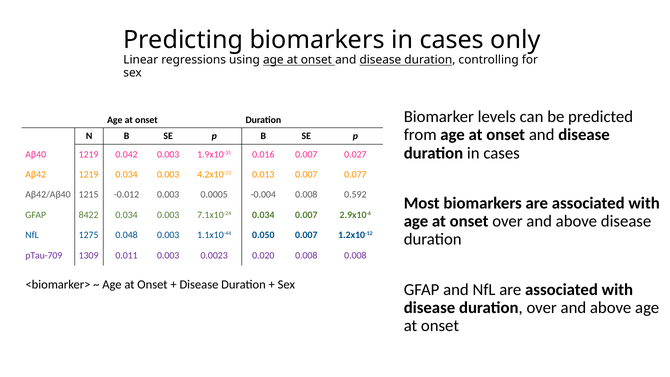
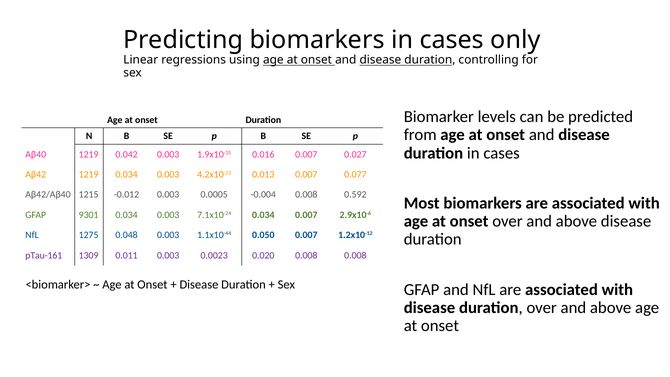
8422: 8422 -> 9301 (89, 215)
pTau-709: pTau-709 -> pTau-161 (44, 255)
